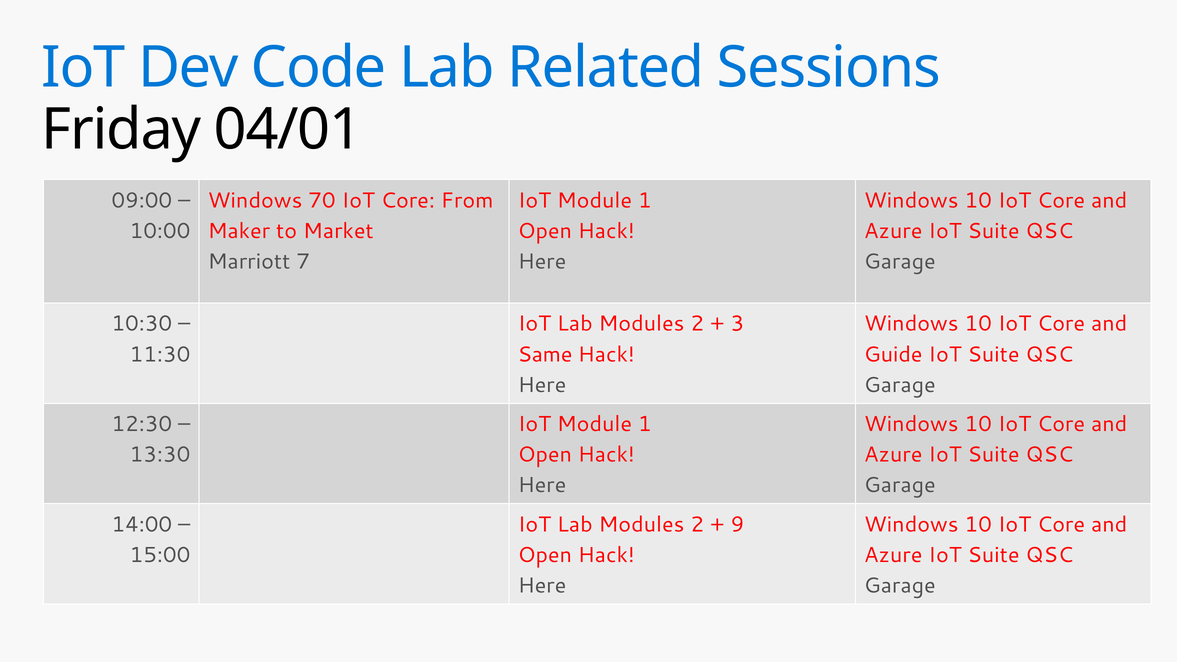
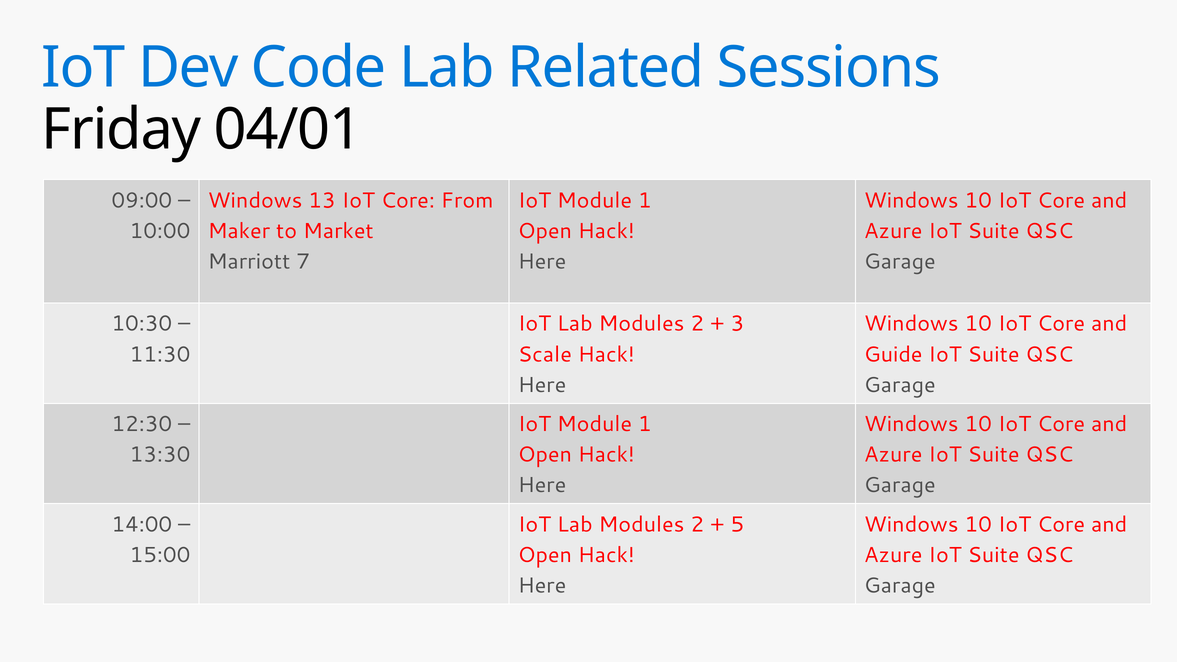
70: 70 -> 13 (322, 200)
Same: Same -> Scale (545, 354)
9: 9 -> 5 (737, 525)
